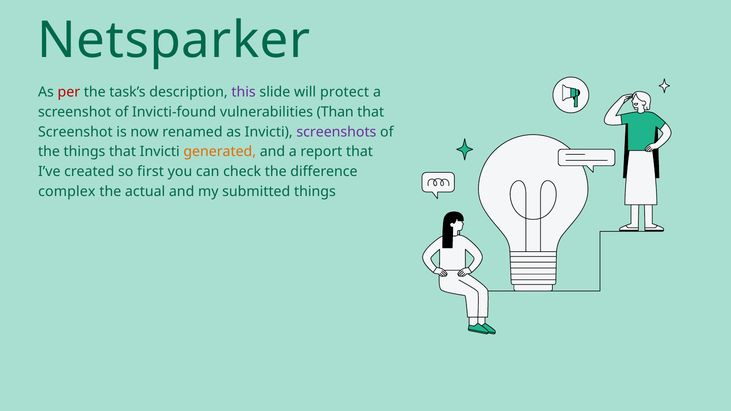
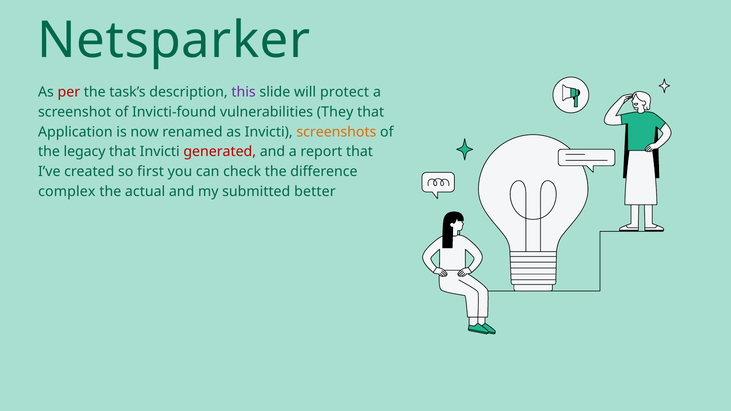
Than: Than -> They (335, 112)
Screenshot: Screenshot -> Application (75, 132)
screenshots colour: purple -> orange (336, 132)
the things: things -> legacy (85, 152)
generated colour: orange -> red (220, 152)
submitted things: things -> better (315, 192)
